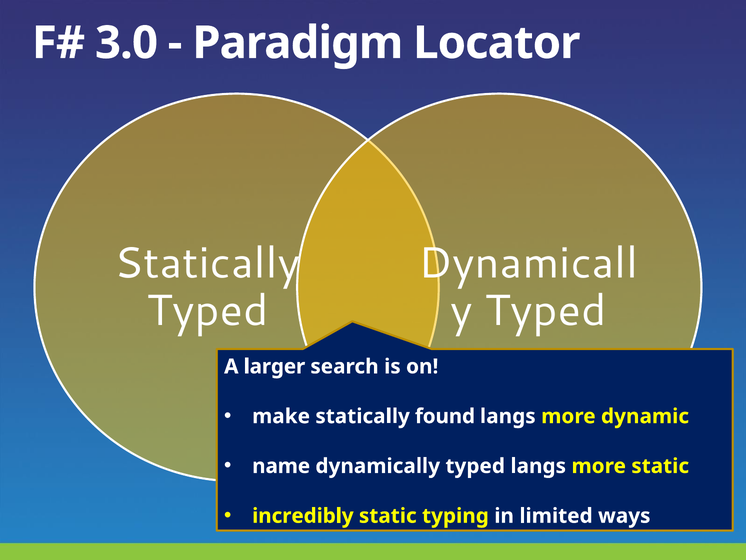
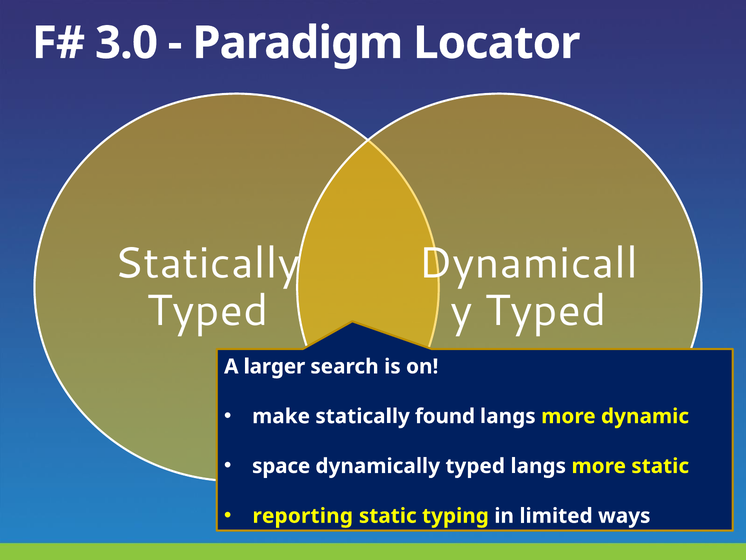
name: name -> space (281, 466)
incredibly: incredibly -> reporting (303, 516)
